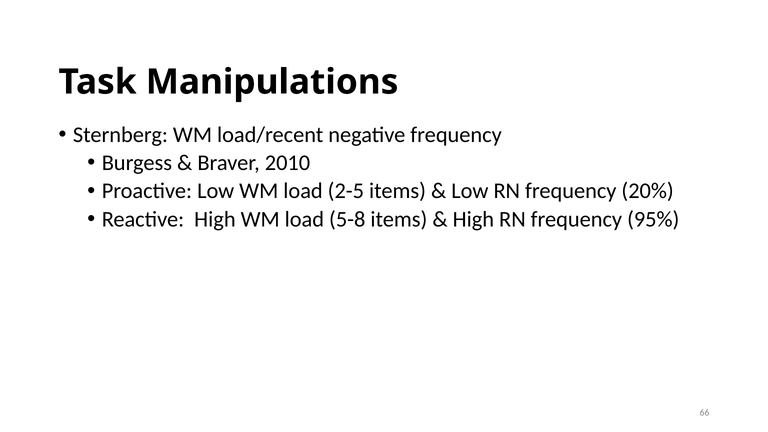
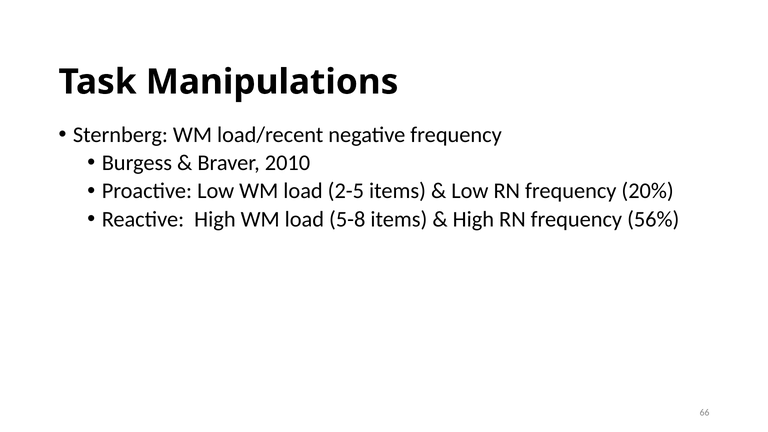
95%: 95% -> 56% (653, 219)
